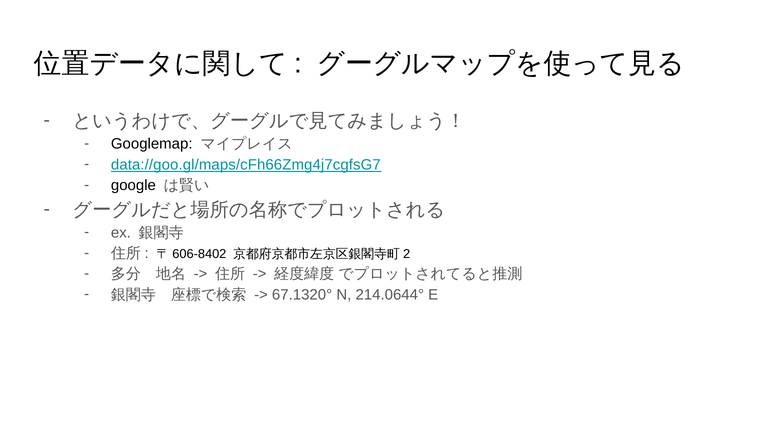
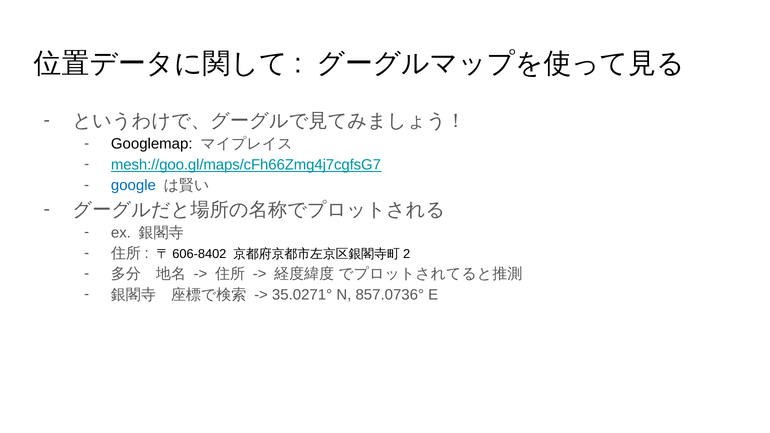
data://goo.gl/maps/cFh66Zmg4j7cgfsG7: data://goo.gl/maps/cFh66Zmg4j7cgfsG7 -> mesh://goo.gl/maps/cFh66Zmg4j7cgfsG7 (246, 165)
google colour: black -> blue (133, 185)
67.1320°: 67.1320° -> 35.0271° (302, 295)
214.0644°: 214.0644° -> 857.0736° (390, 295)
